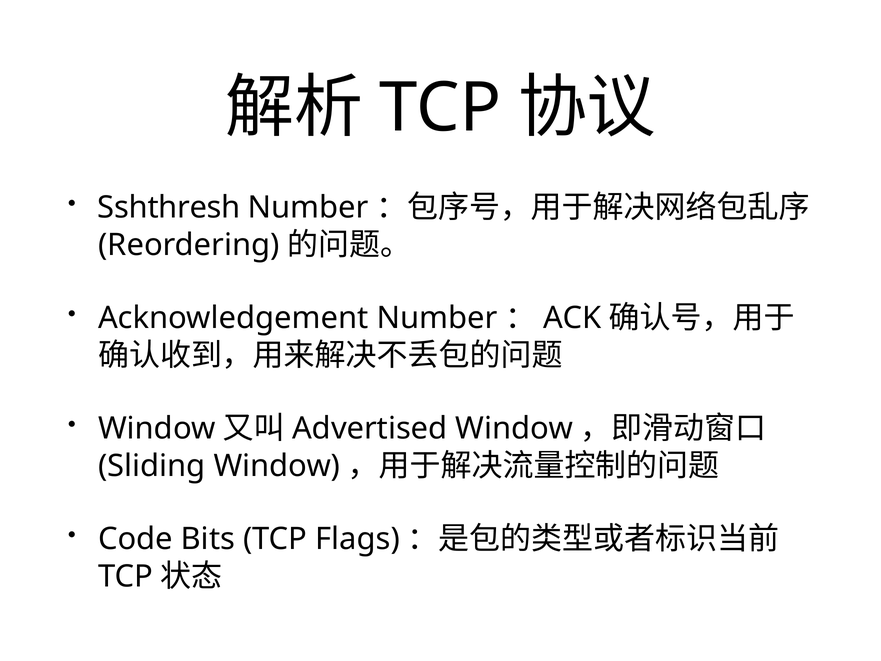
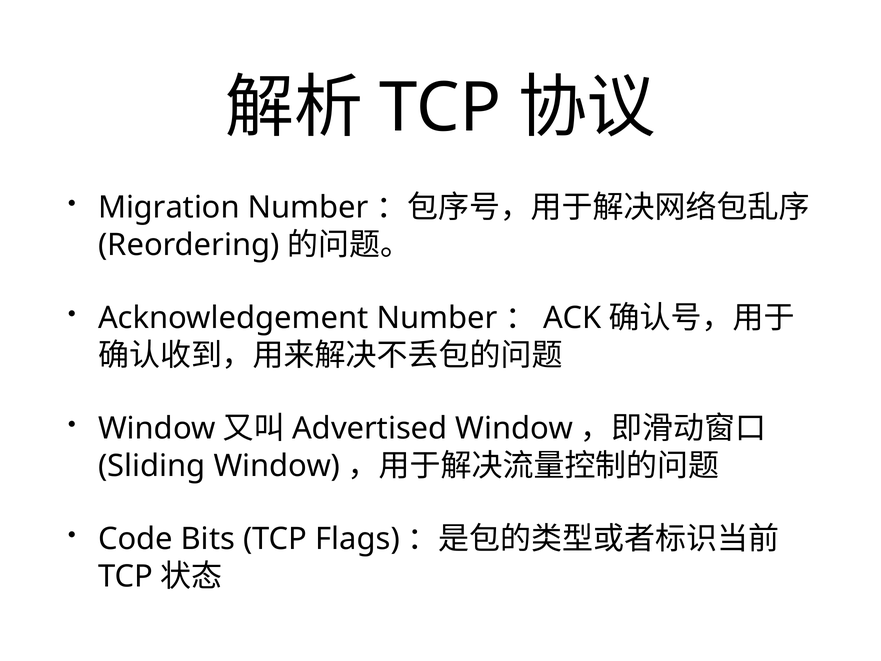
Sshthresh: Sshthresh -> Migration (169, 208)
